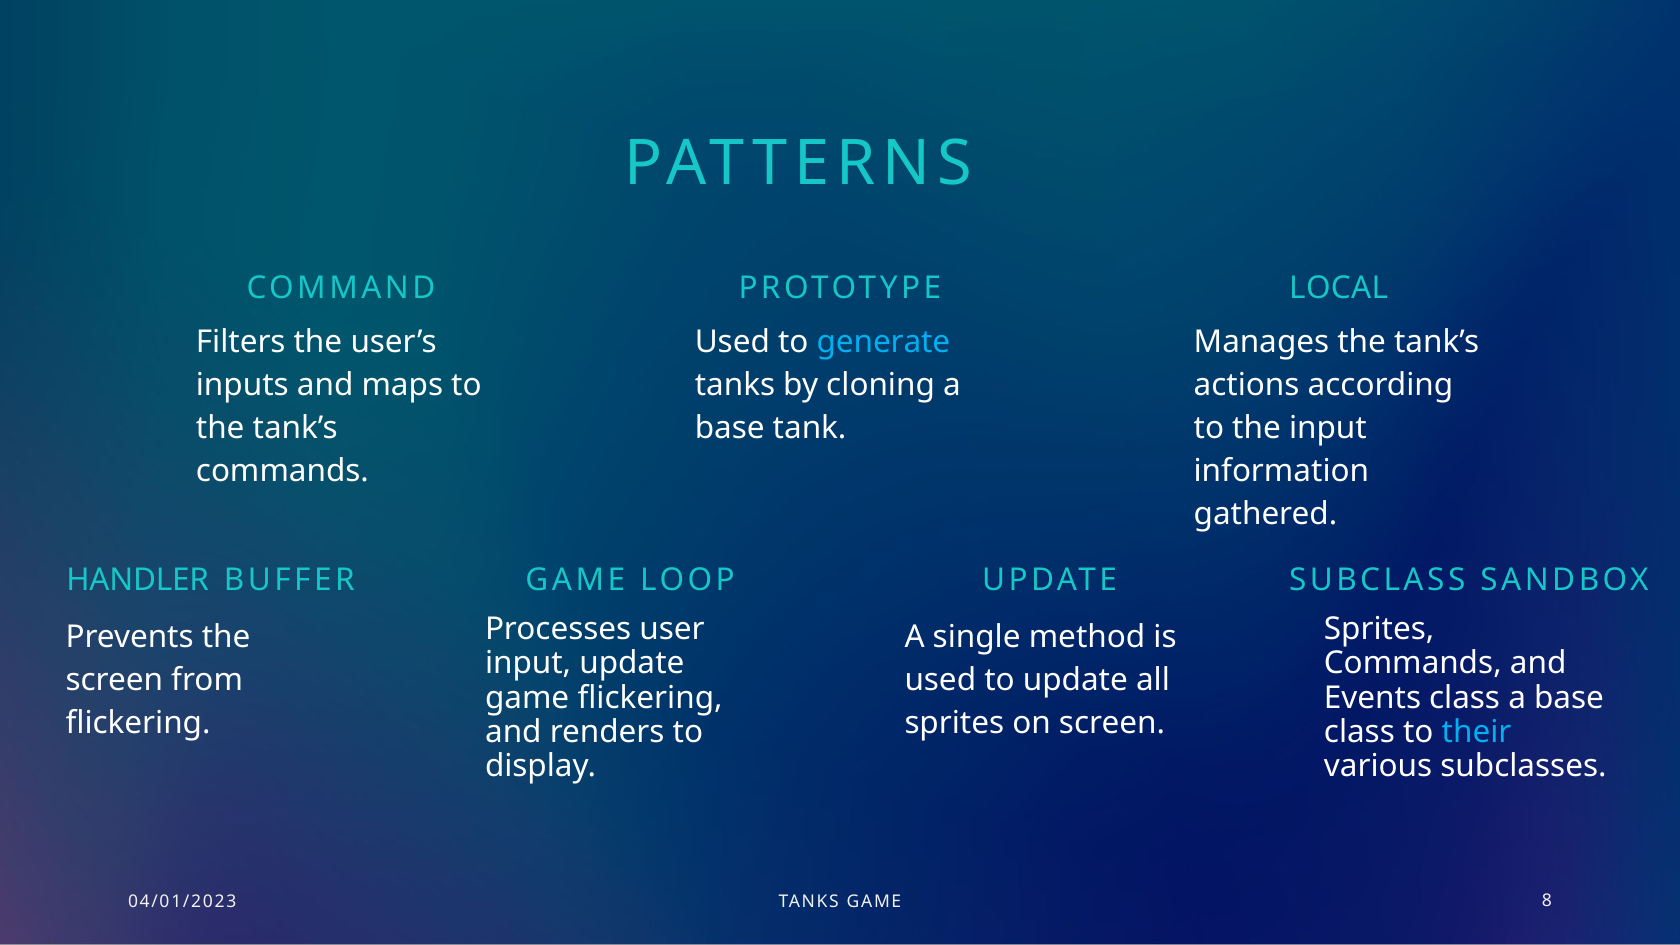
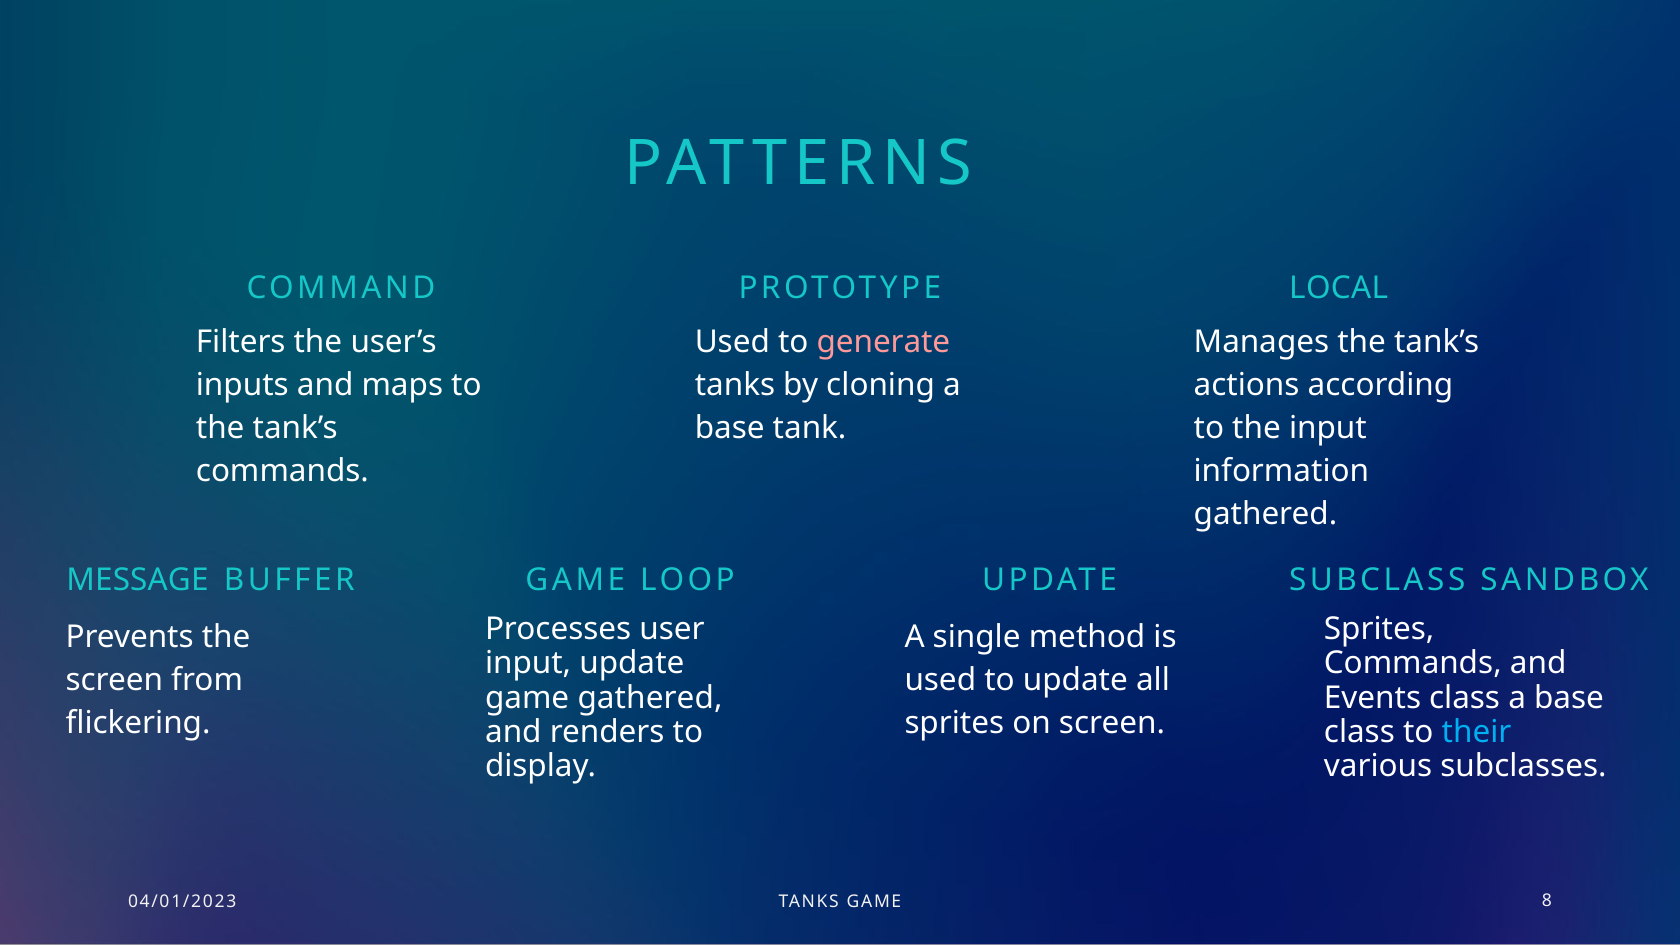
generate colour: light blue -> pink (883, 342)
HANDLER: HANDLER -> MESSAGE (137, 580)
game flickering: flickering -> gathered (650, 698)
